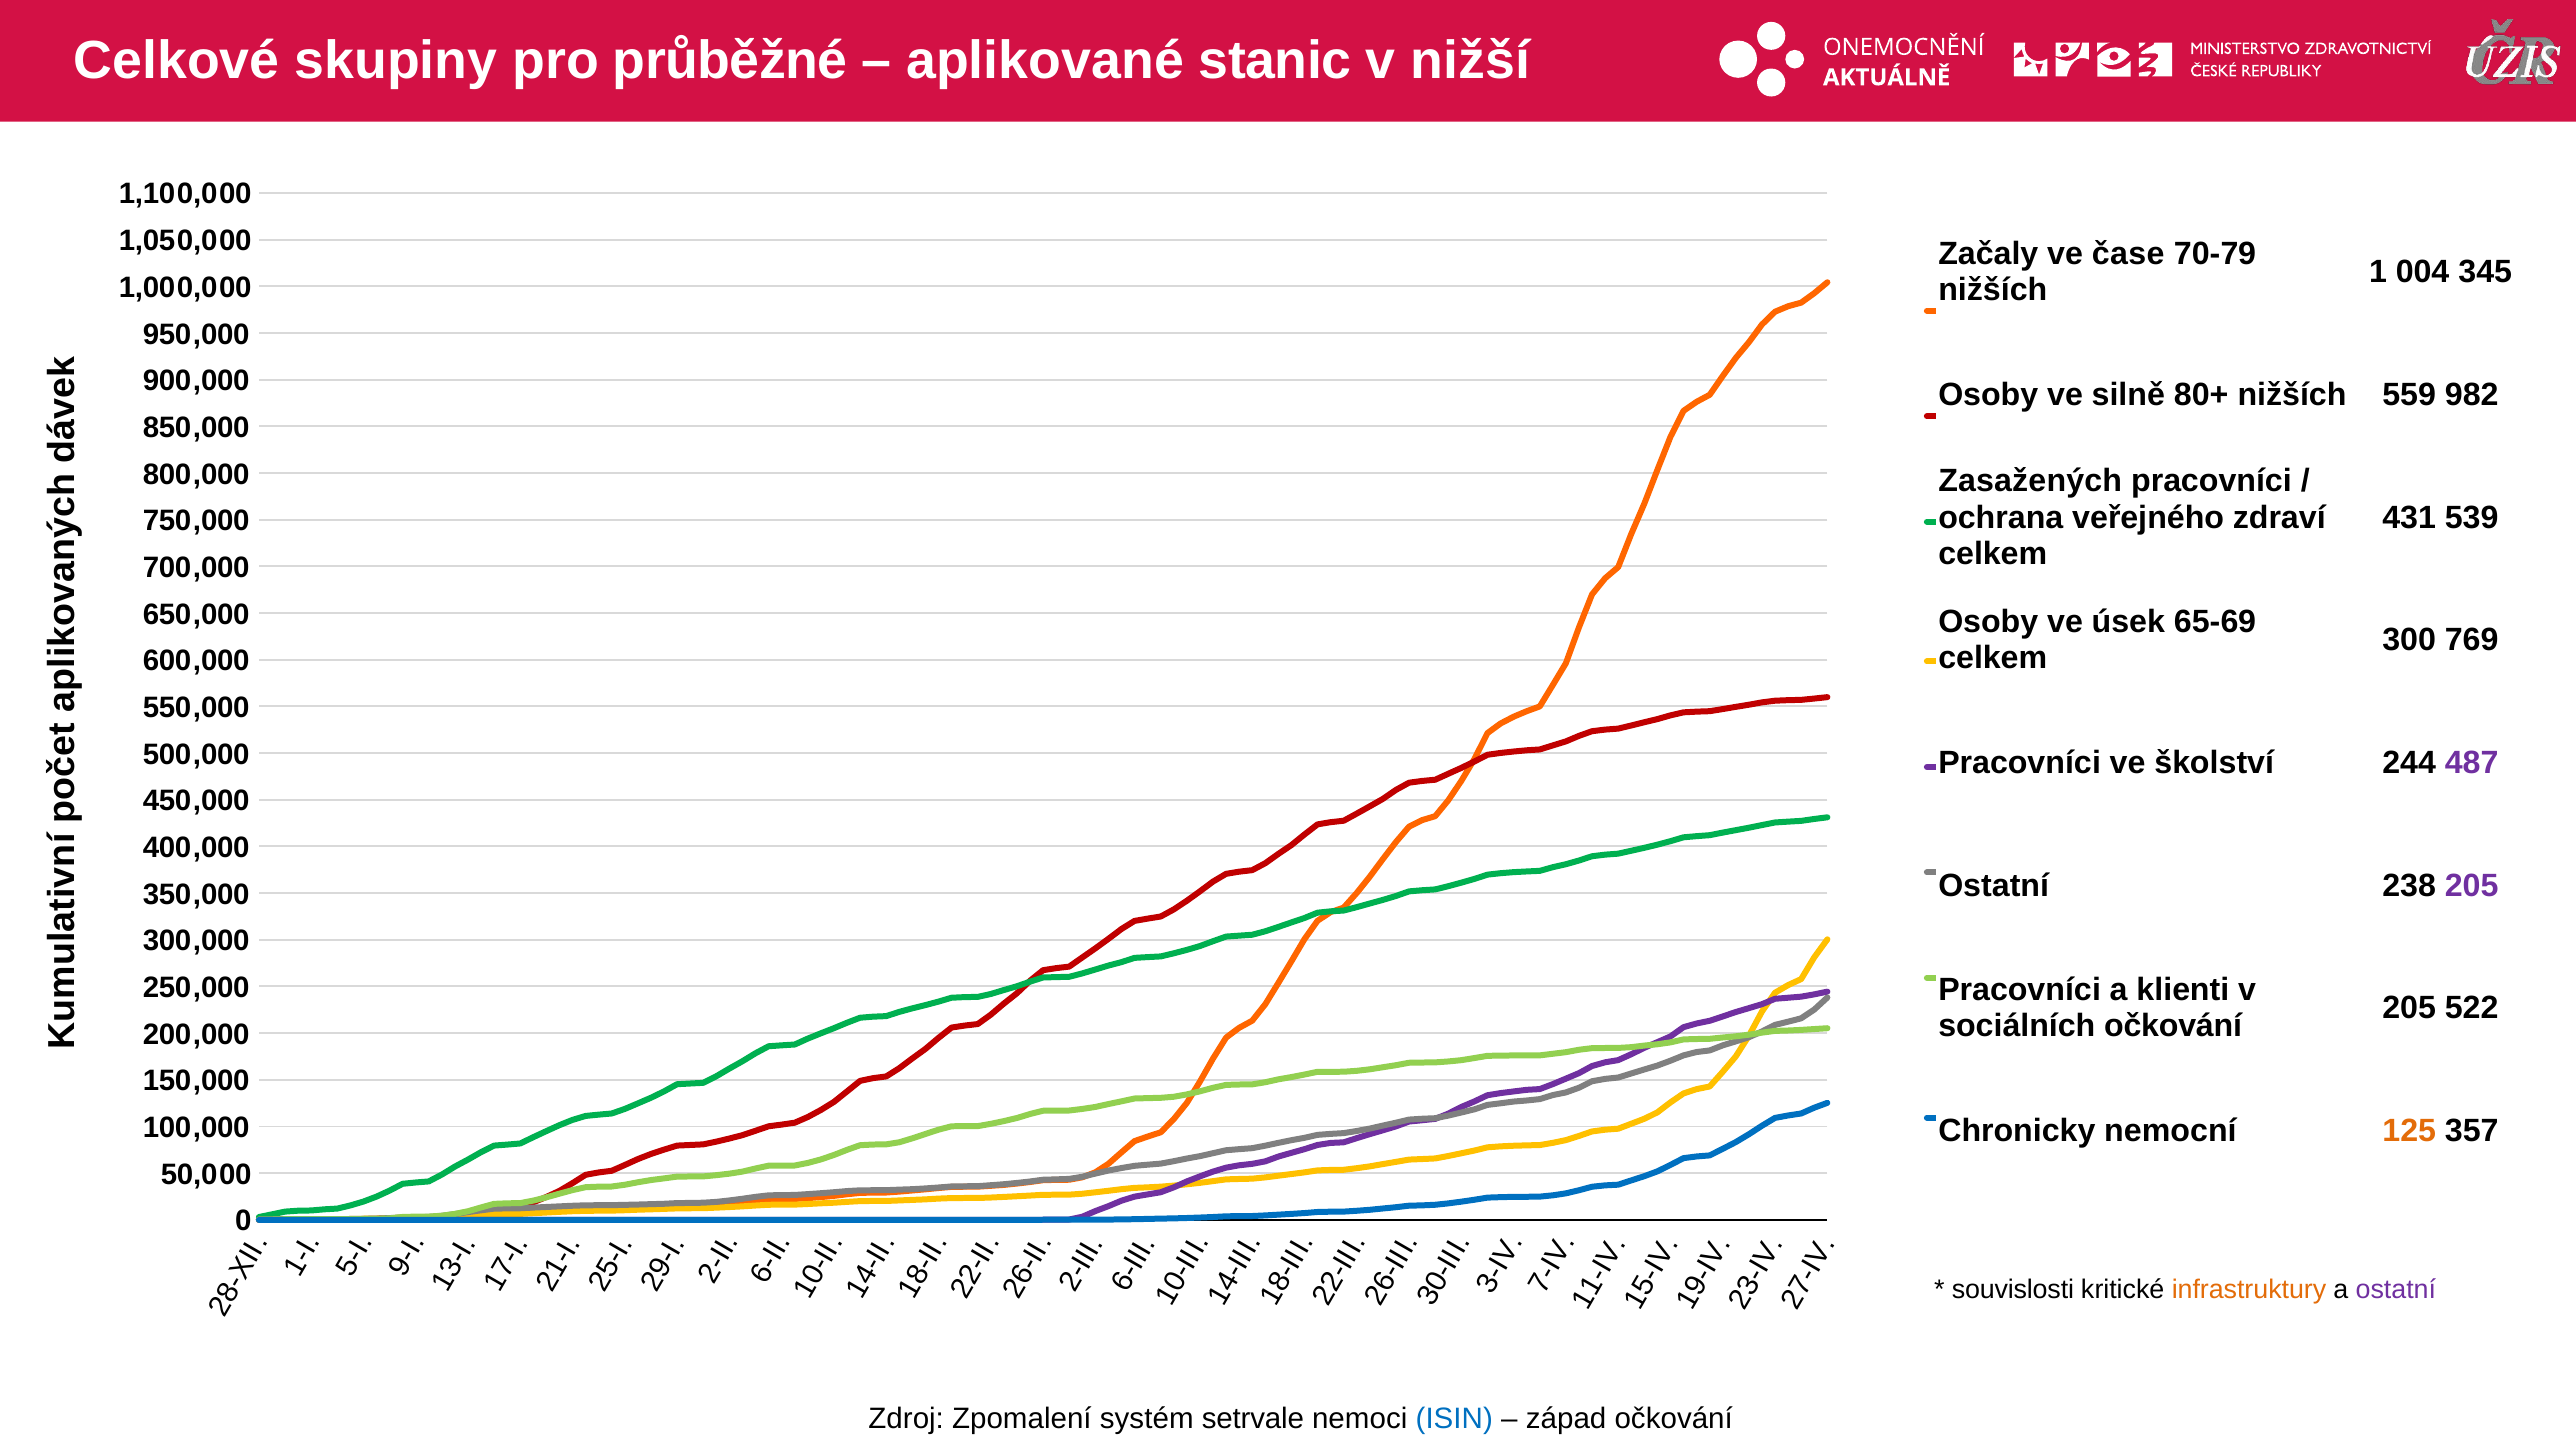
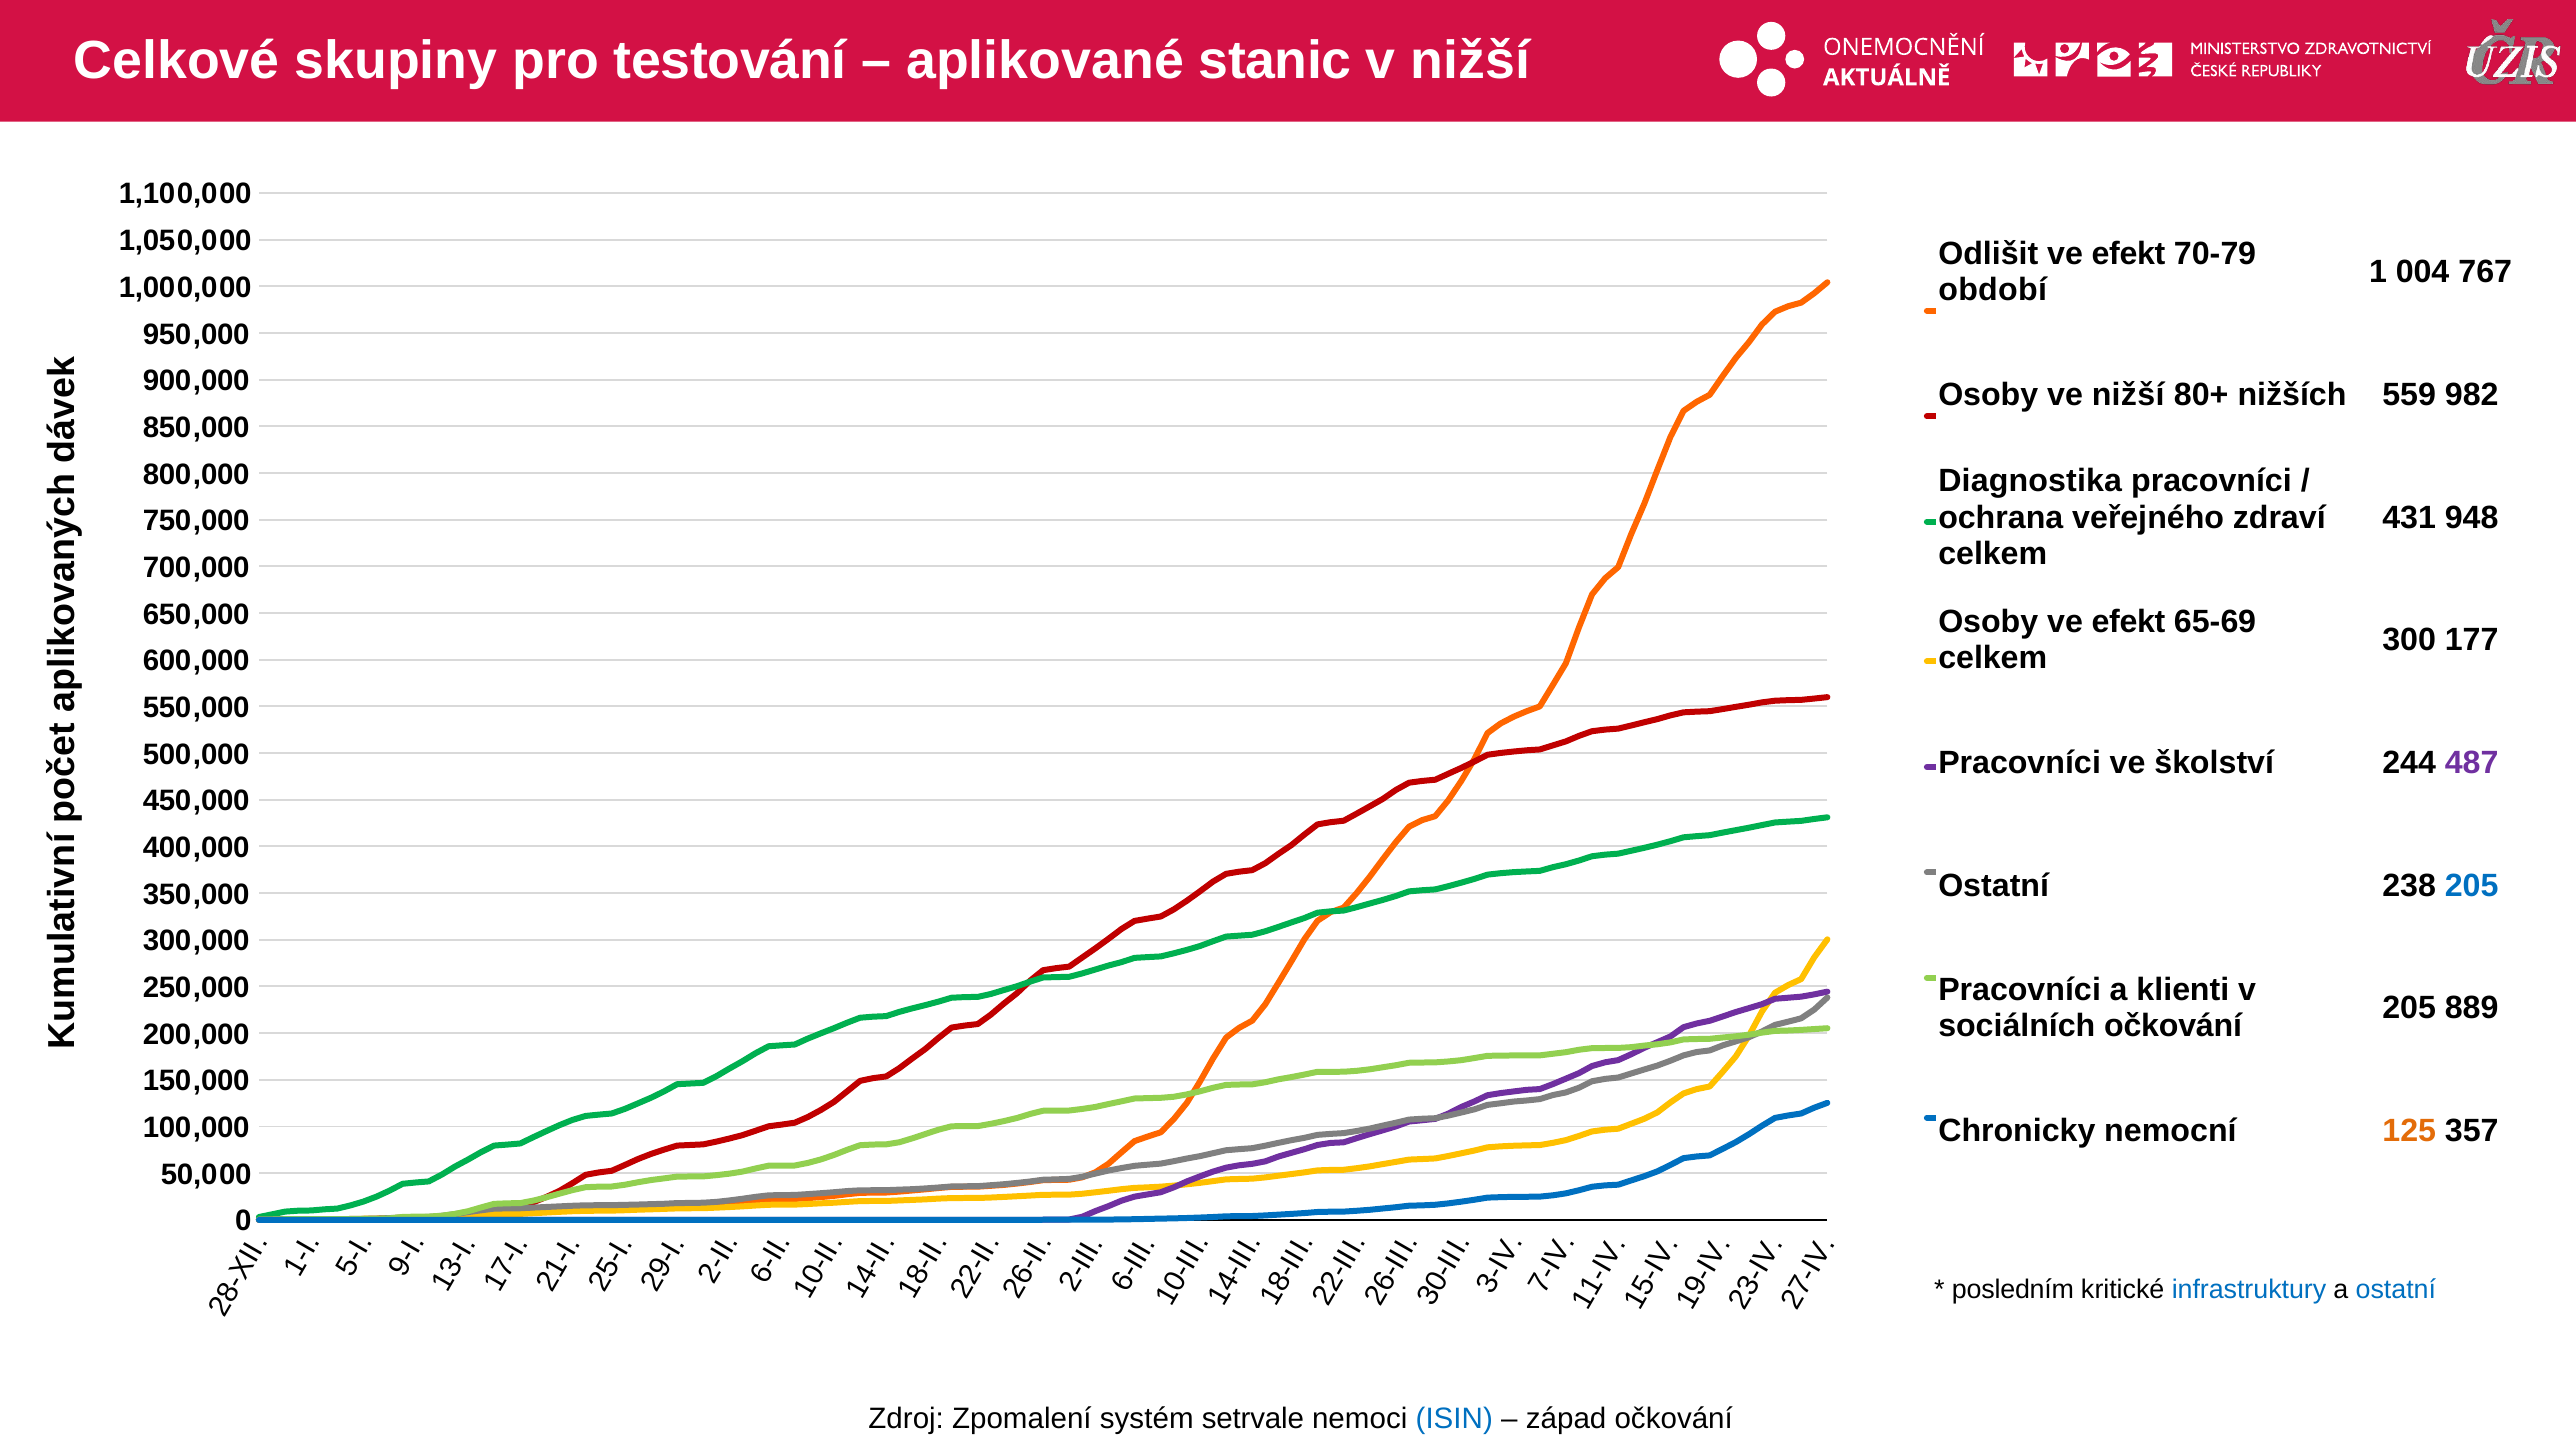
průběžné: průběžné -> testování (730, 60)
Začaly: Začaly -> Odlišit (1988, 254)
čase: čase -> efekt (2128, 254)
345: 345 -> 767 (2485, 272)
nižších: nižších -> období (1993, 290)
ve silně: silně -> nižší (2128, 395)
Zasažených: Zasažených -> Diagnostika (2030, 481)
539: 539 -> 948 (2472, 517)
Osoby ve úsek: úsek -> efekt (2128, 622)
769: 769 -> 177 (2472, 640)
205 colour: purple -> blue (2472, 885)
522: 522 -> 889 (2472, 1008)
souvislosti: souvislosti -> posledním (2013, 1290)
infrastruktury colour: orange -> blue (2249, 1290)
ostatní colour: purple -> blue (2396, 1290)
